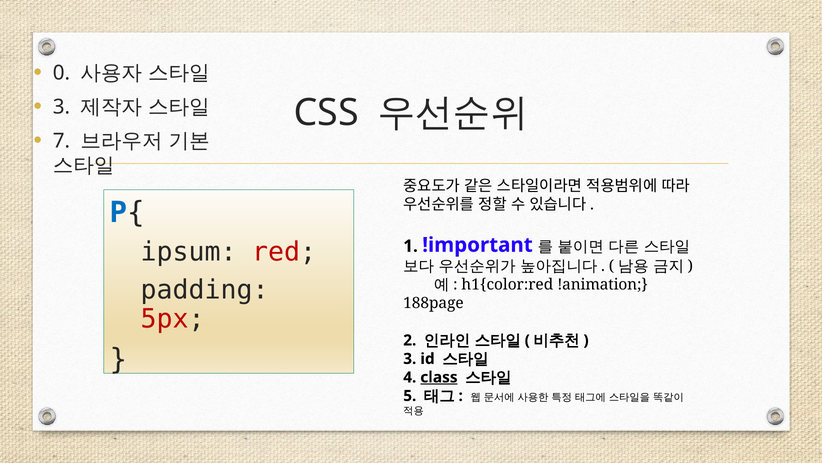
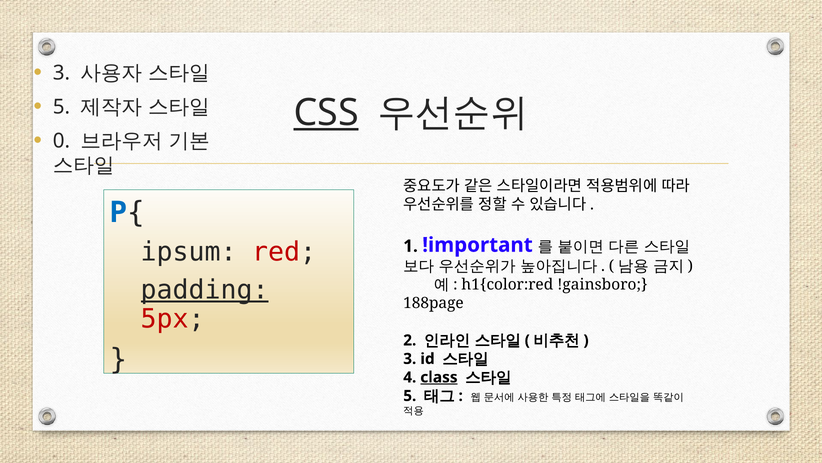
0: 0 -> 3 (61, 73)
3: 3 -> 5 (61, 107)
CSS underline: none -> present (326, 113)
7: 7 -> 0 (61, 141)
padding underline: none -> present (205, 290)
!animation: !animation -> !gainsboro (602, 284)
